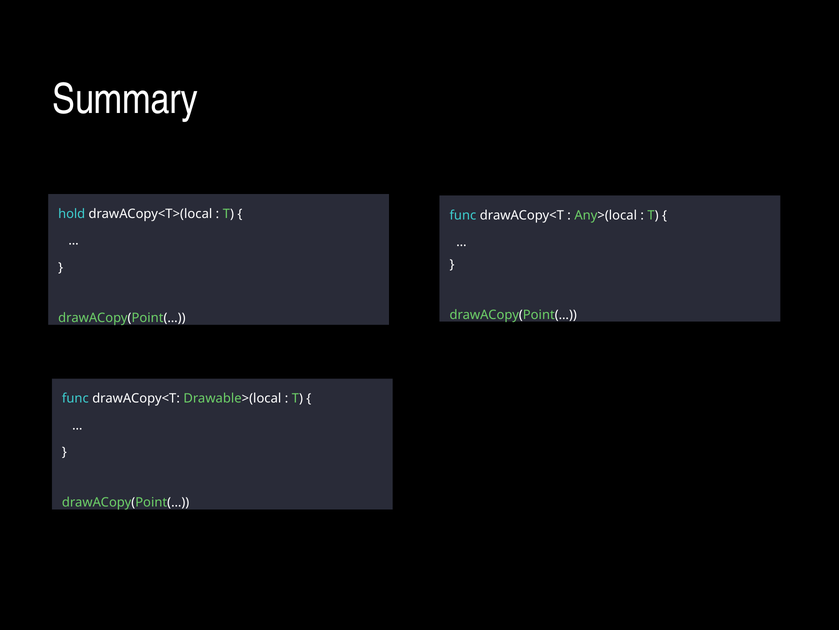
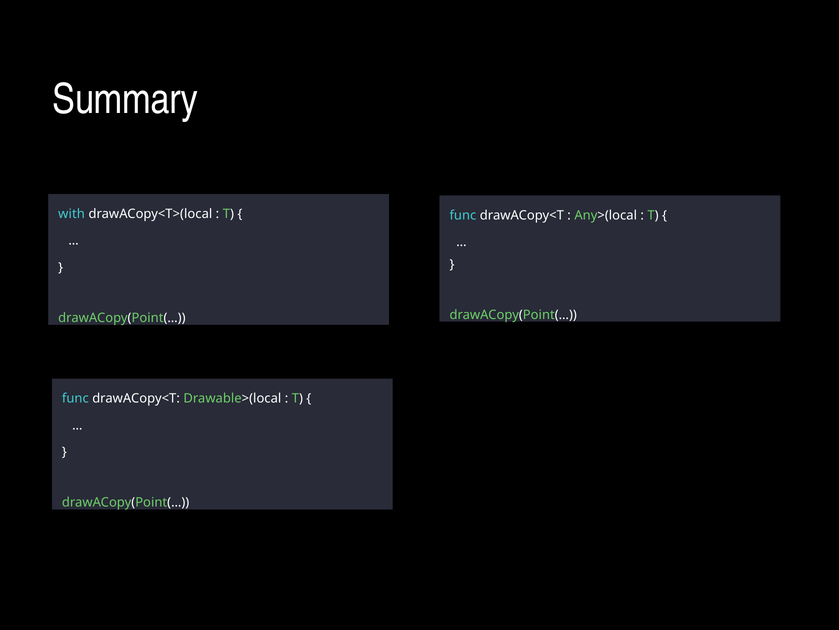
hold: hold -> with (72, 214)
